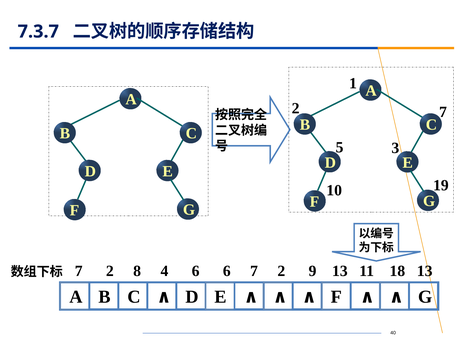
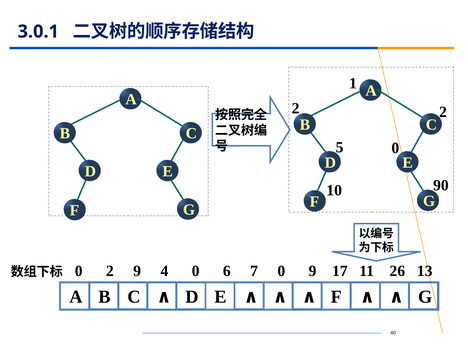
7.3.7: 7.3.7 -> 3.0.1 (38, 32)
2 7: 7 -> 2 (443, 112)
5 3: 3 -> 0 (395, 148)
19: 19 -> 90 (441, 185)
7: 7 -> 0 (79, 271)
2 8: 8 -> 9 (137, 271)
4 6: 6 -> 0 (196, 271)
6 7 2: 2 -> 0 (281, 271)
9 13: 13 -> 17 (340, 271)
18: 18 -> 26 (397, 271)
